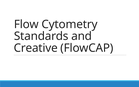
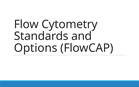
Creative: Creative -> Options (36, 48)
